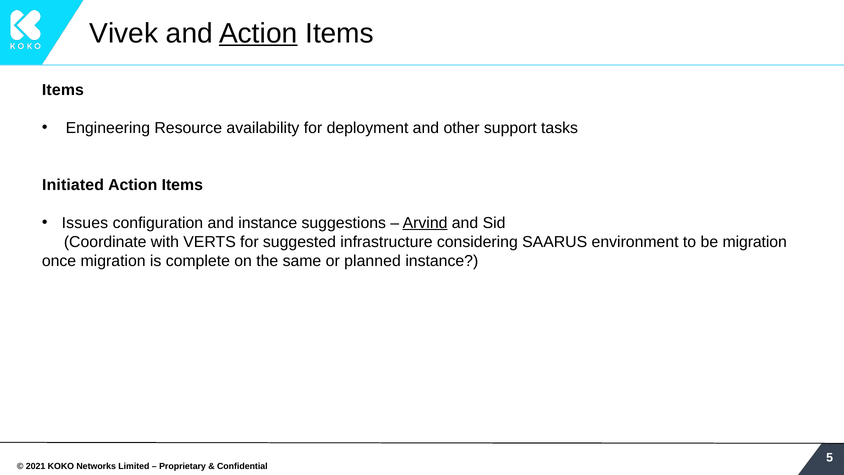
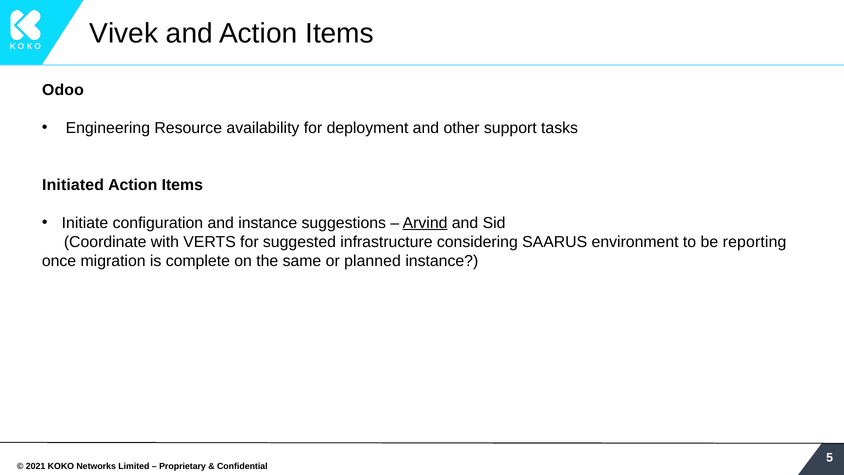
Action underline: present -> none (258, 33)
Items: Items -> Odoo (63, 90)
Issues: Issues -> Initiate (85, 223)
be migration: migration -> reporting (755, 242)
